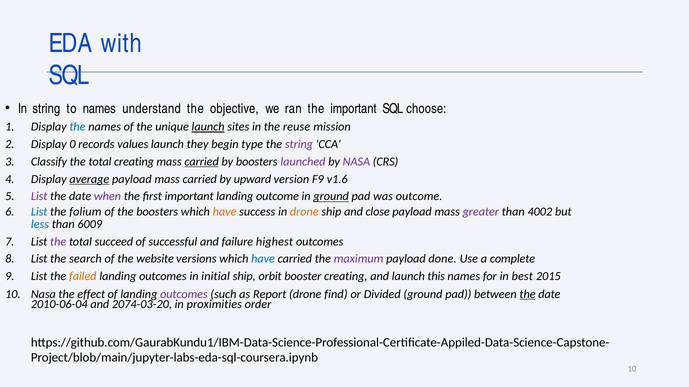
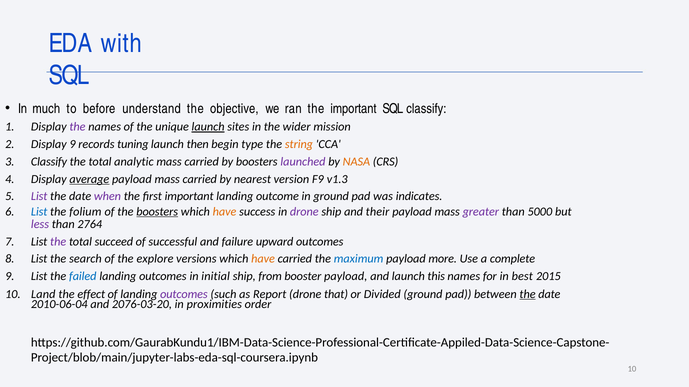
In string: string -> much (46, 109)
to names: names -> before (99, 109)
SQL choose: choose -> classify (426, 109)
the colour: blue -> purple (77, 127)
reuse: reuse -> wider (297, 127)
Display 0: 0 -> 9 (72, 144)
values: values -> tuning (133, 144)
they: they -> then (198, 144)
string colour: purple -> orange (299, 144)
total creating: creating -> analytic (134, 162)
carried underline: present -> none (202, 162)
NASA colour: purple -> orange (356, 162)
upward: upward -> nearest (252, 179)
v1.6: v1.6 -> v1.3 (337, 179)
ground underline: present -> none (331, 197)
was outcome: outcome -> indicates (419, 197)
boosters underline: none -> present (157, 212)
drone colour: orange -> purple (304, 212)
close: close -> their (378, 212)
4002: 4002 -> 5000 (540, 212)
less colour: blue -> purple (40, 224)
6009: 6009 -> 2764 (90, 224)
highest: highest -> upward (275, 242)
website: website -> explore (155, 259)
have colour: blue -> orange (263, 259)
maximum colour: purple -> blue (359, 259)
done: done -> more (443, 259)
failed colour: orange -> blue (83, 277)
orbit: orbit -> from (270, 277)
booster creating: creating -> payload (346, 277)
10 Nasa: Nasa -> Land (43, 295)
find: find -> that (336, 295)
2074-03-20: 2074-03-20 -> 2076-03-20 (142, 305)
